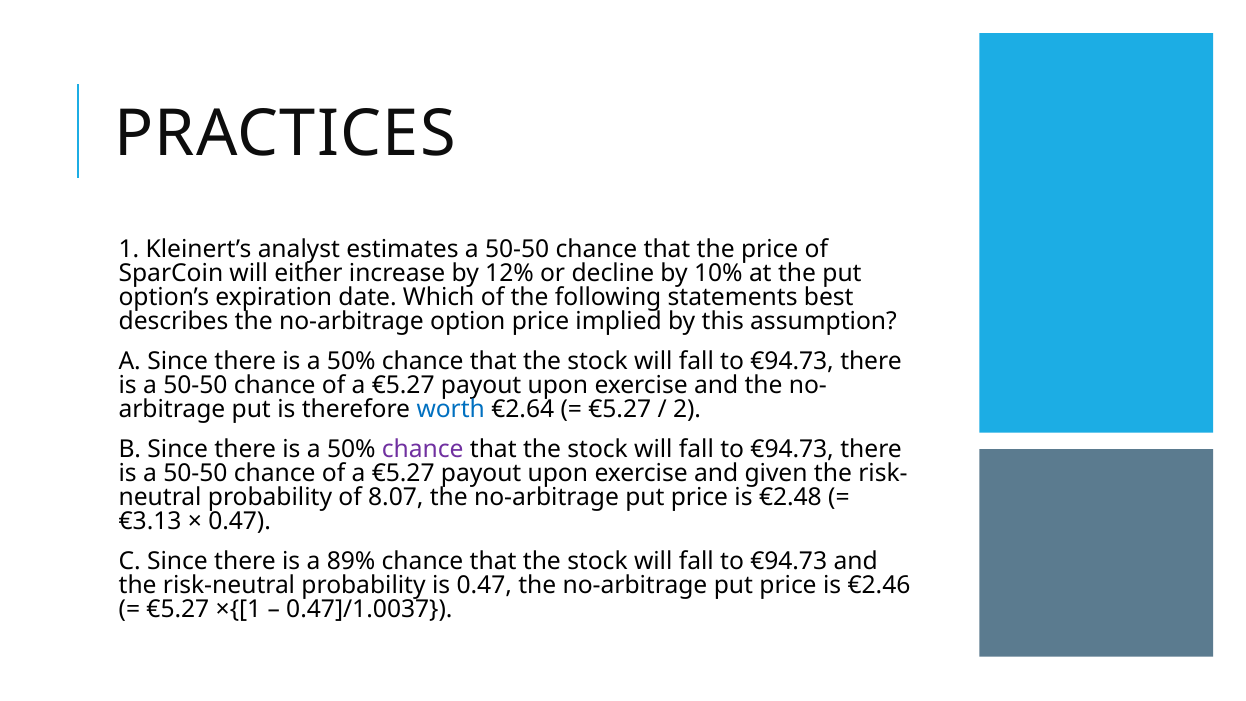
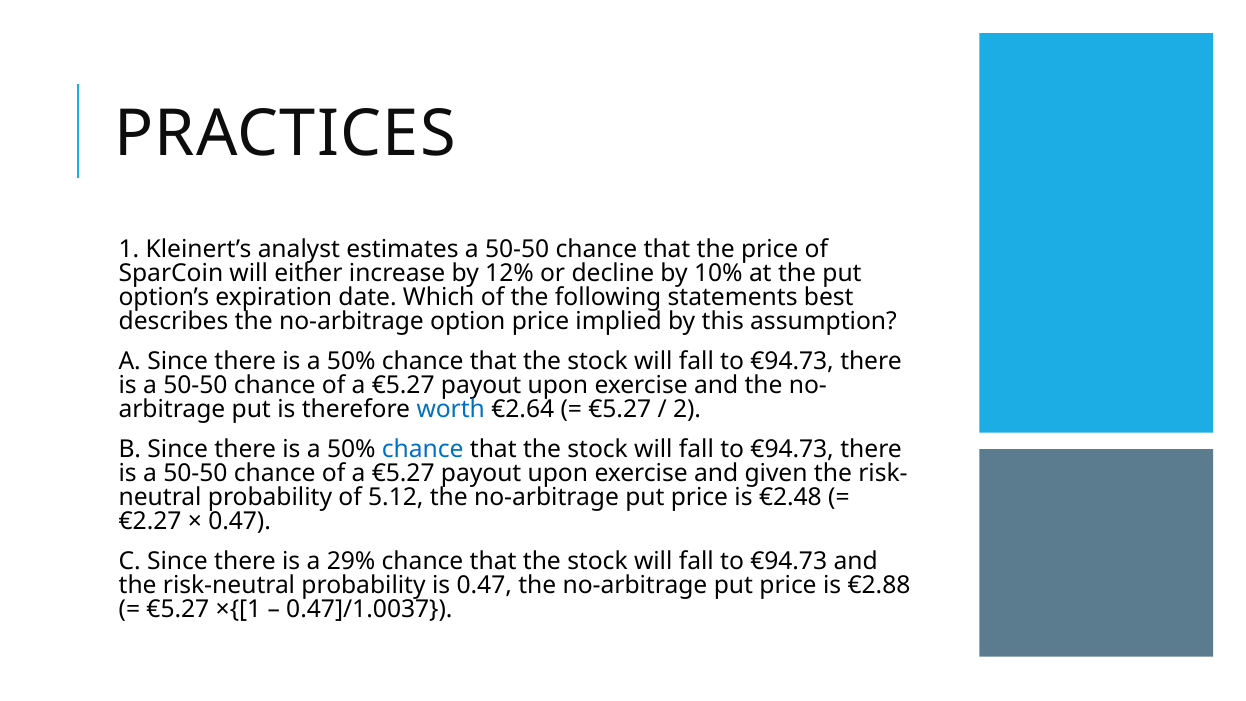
chance colour: purple -> blue (423, 450)
8.07: 8.07 -> 5.12 (396, 497)
€3.13: €3.13 -> €2.27 (150, 521)
89%: 89% -> 29% (351, 562)
€2.46: €2.46 -> €2.88 (879, 586)
